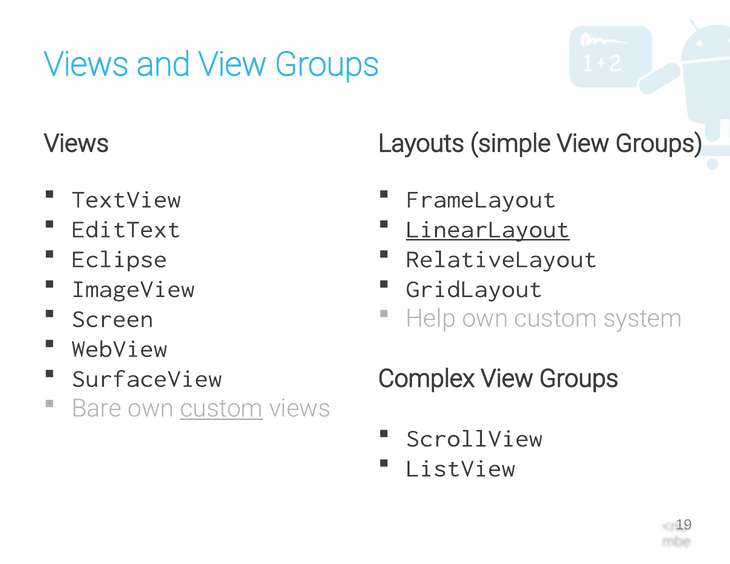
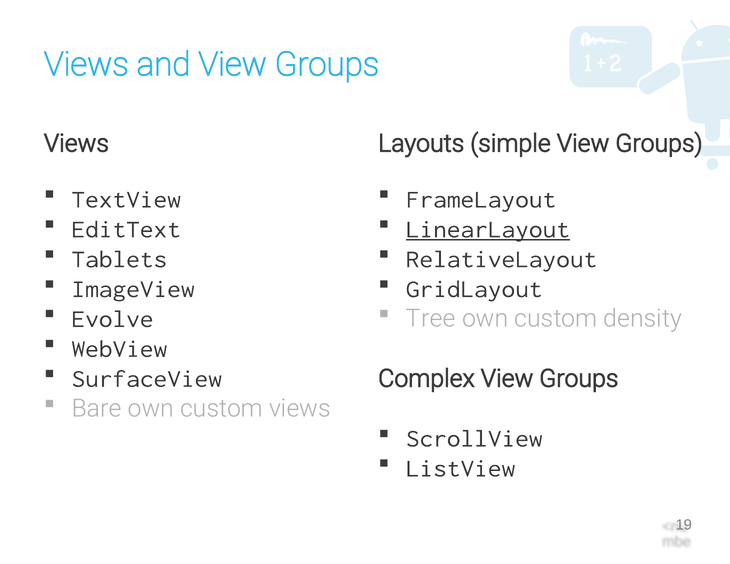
Eclipse: Eclipse -> Tablets (119, 259)
Screen: Screen -> Evolve (113, 319)
Help: Help -> Tree (431, 319)
system: system -> density (643, 319)
custom underline: present -> none (222, 408)
